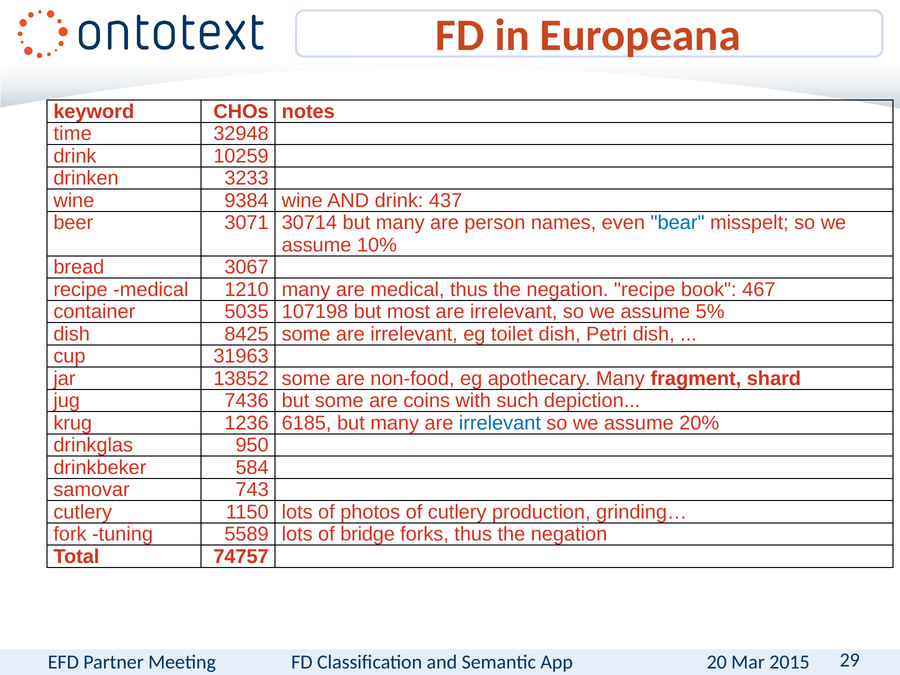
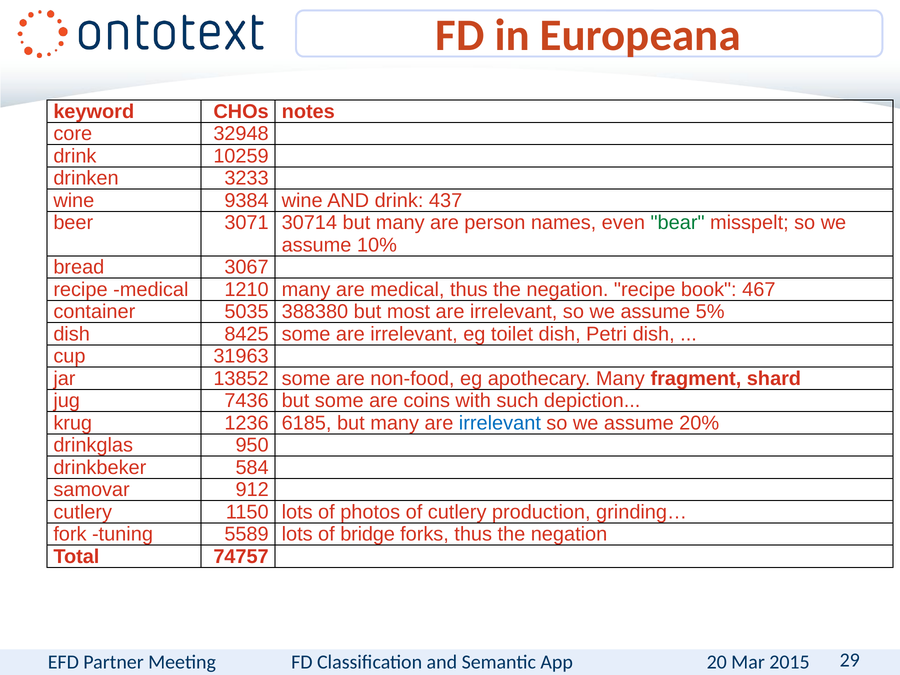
time: time -> core (73, 134)
bear colour: blue -> green (678, 223)
107198: 107198 -> 388380 (315, 312)
743: 743 -> 912 (252, 490)
